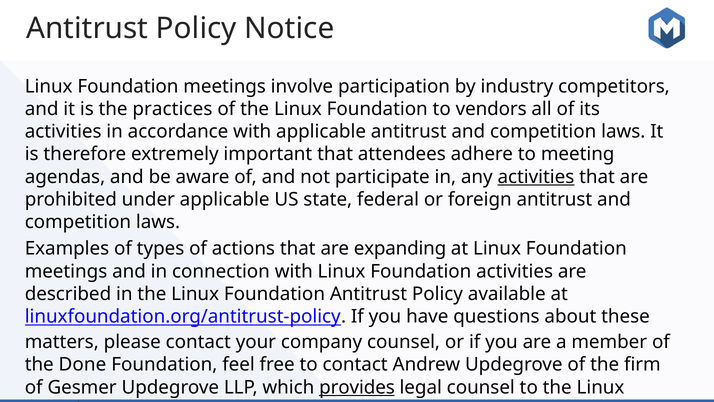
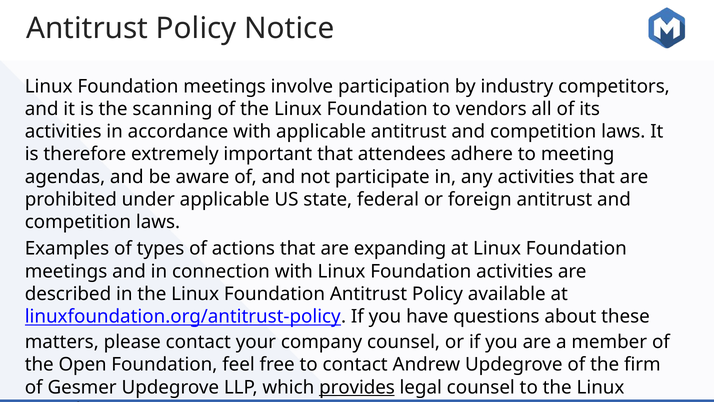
practices: practices -> scanning (172, 109)
activities underline: present -> none (536, 177)
Done: Done -> Open (83, 364)
